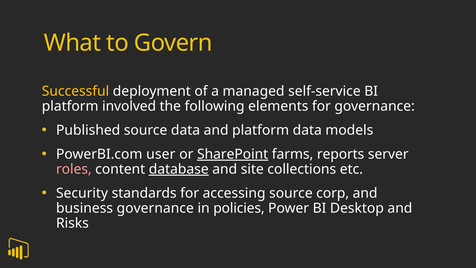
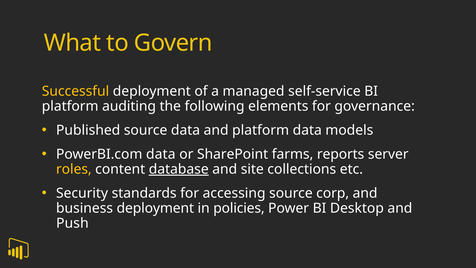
involved: involved -> auditing (129, 106)
PowerBI.com user: user -> data (161, 154)
SharePoint underline: present -> none (233, 154)
roles colour: pink -> yellow (74, 169)
business governance: governance -> deployment (155, 208)
Risks: Risks -> Push (72, 223)
